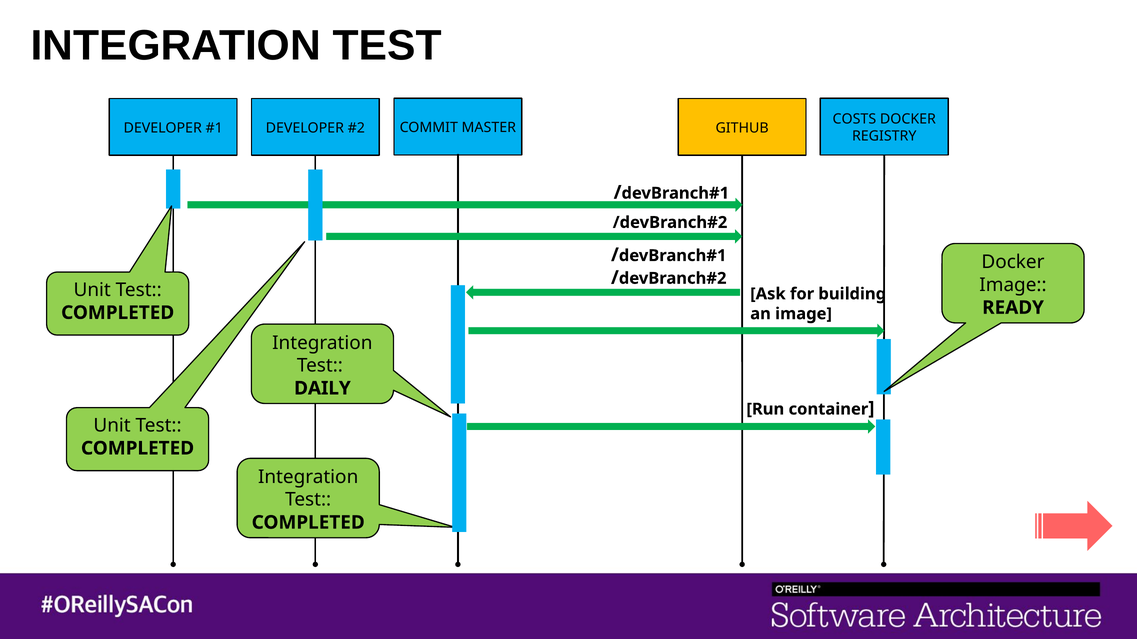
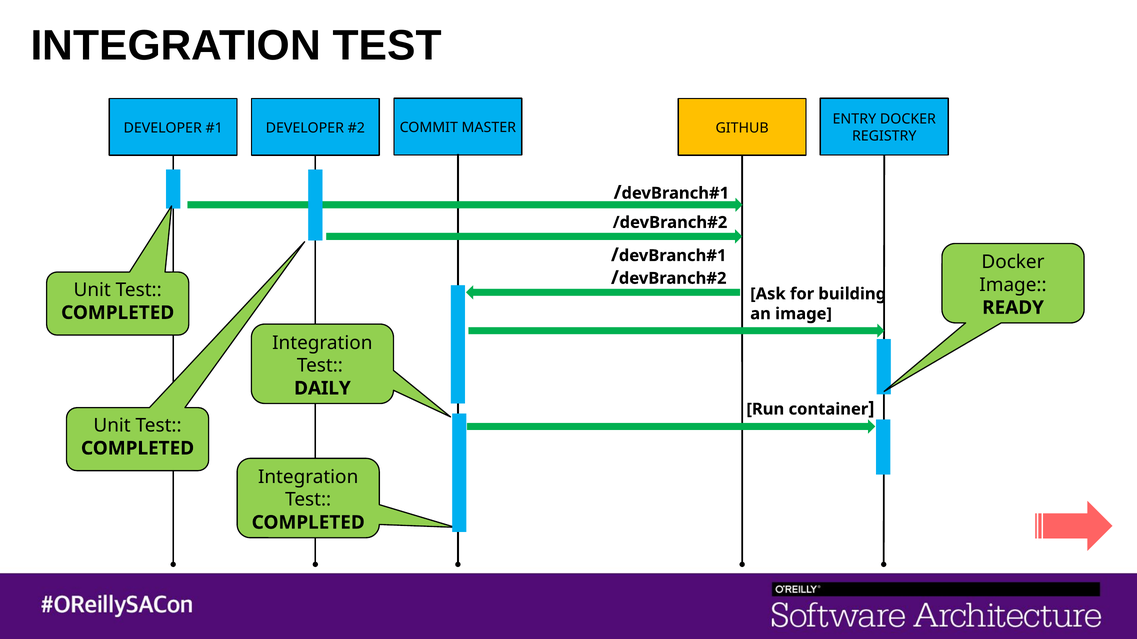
COSTS: COSTS -> ENTRY (854, 119)
